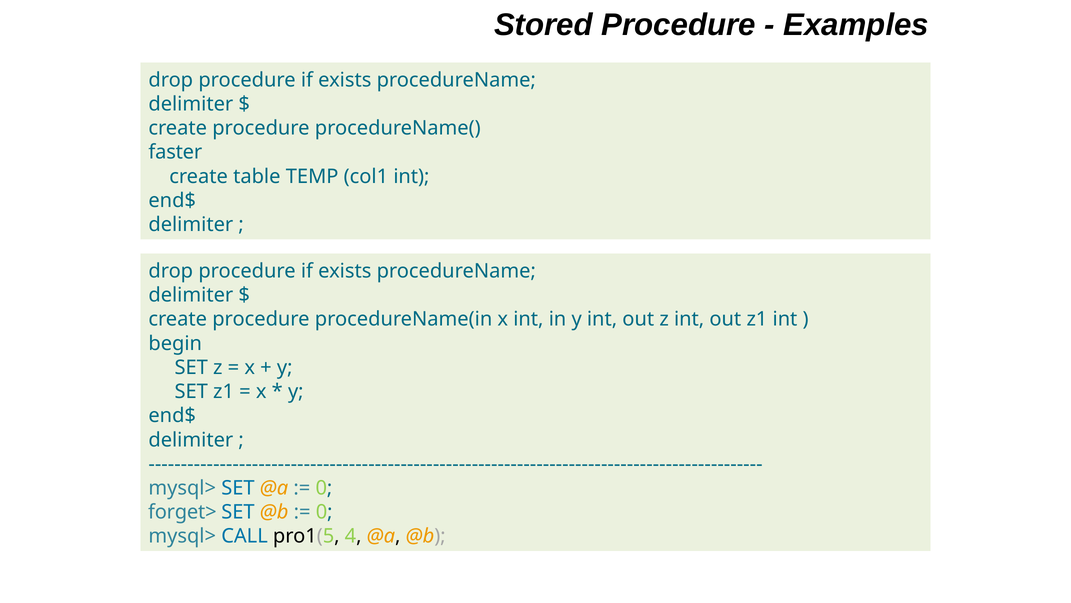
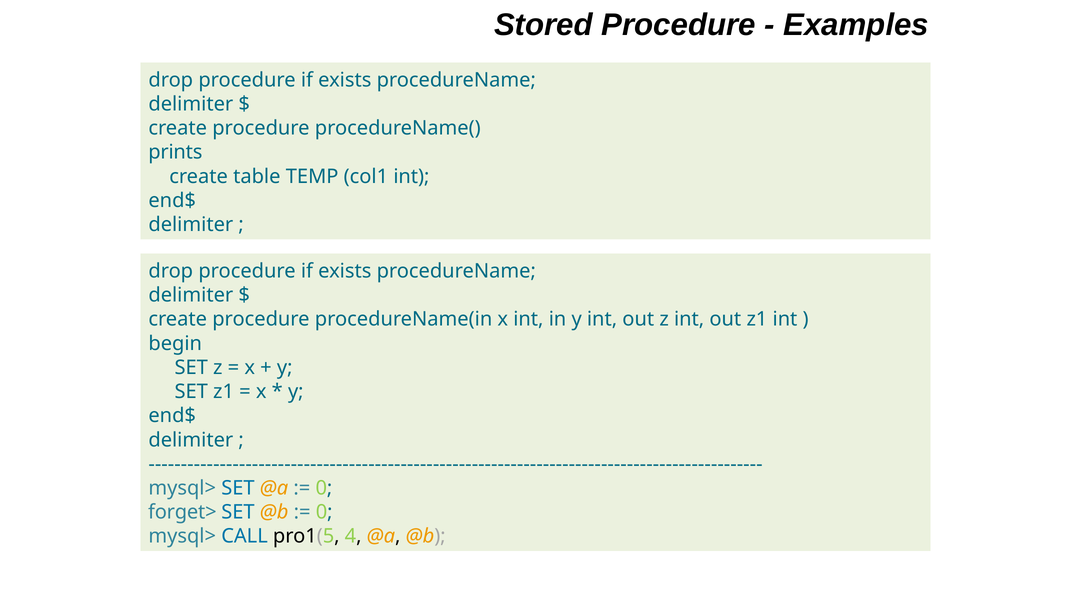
faster: faster -> prints (175, 152)
